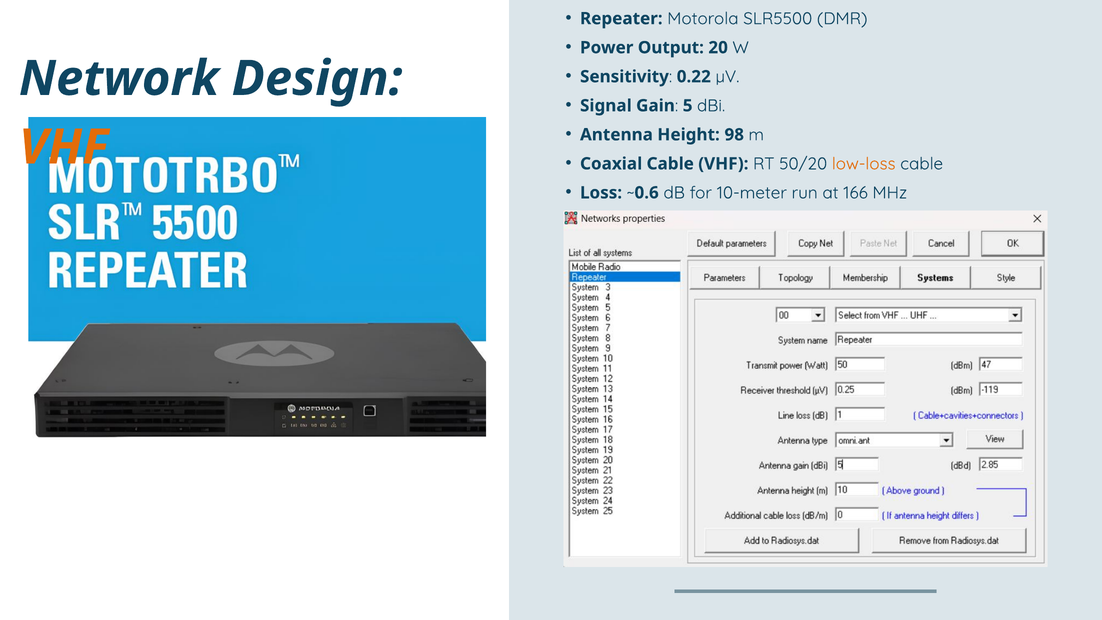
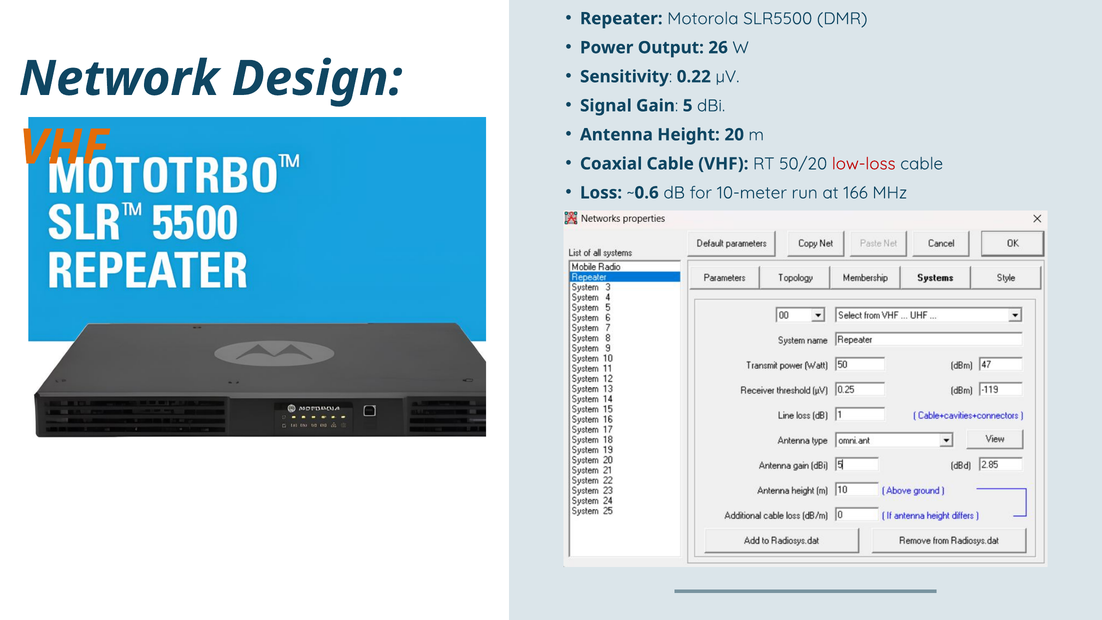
20: 20 -> 26 (718, 48)
98: 98 -> 20 (734, 135)
low-loss colour: orange -> red (864, 164)
